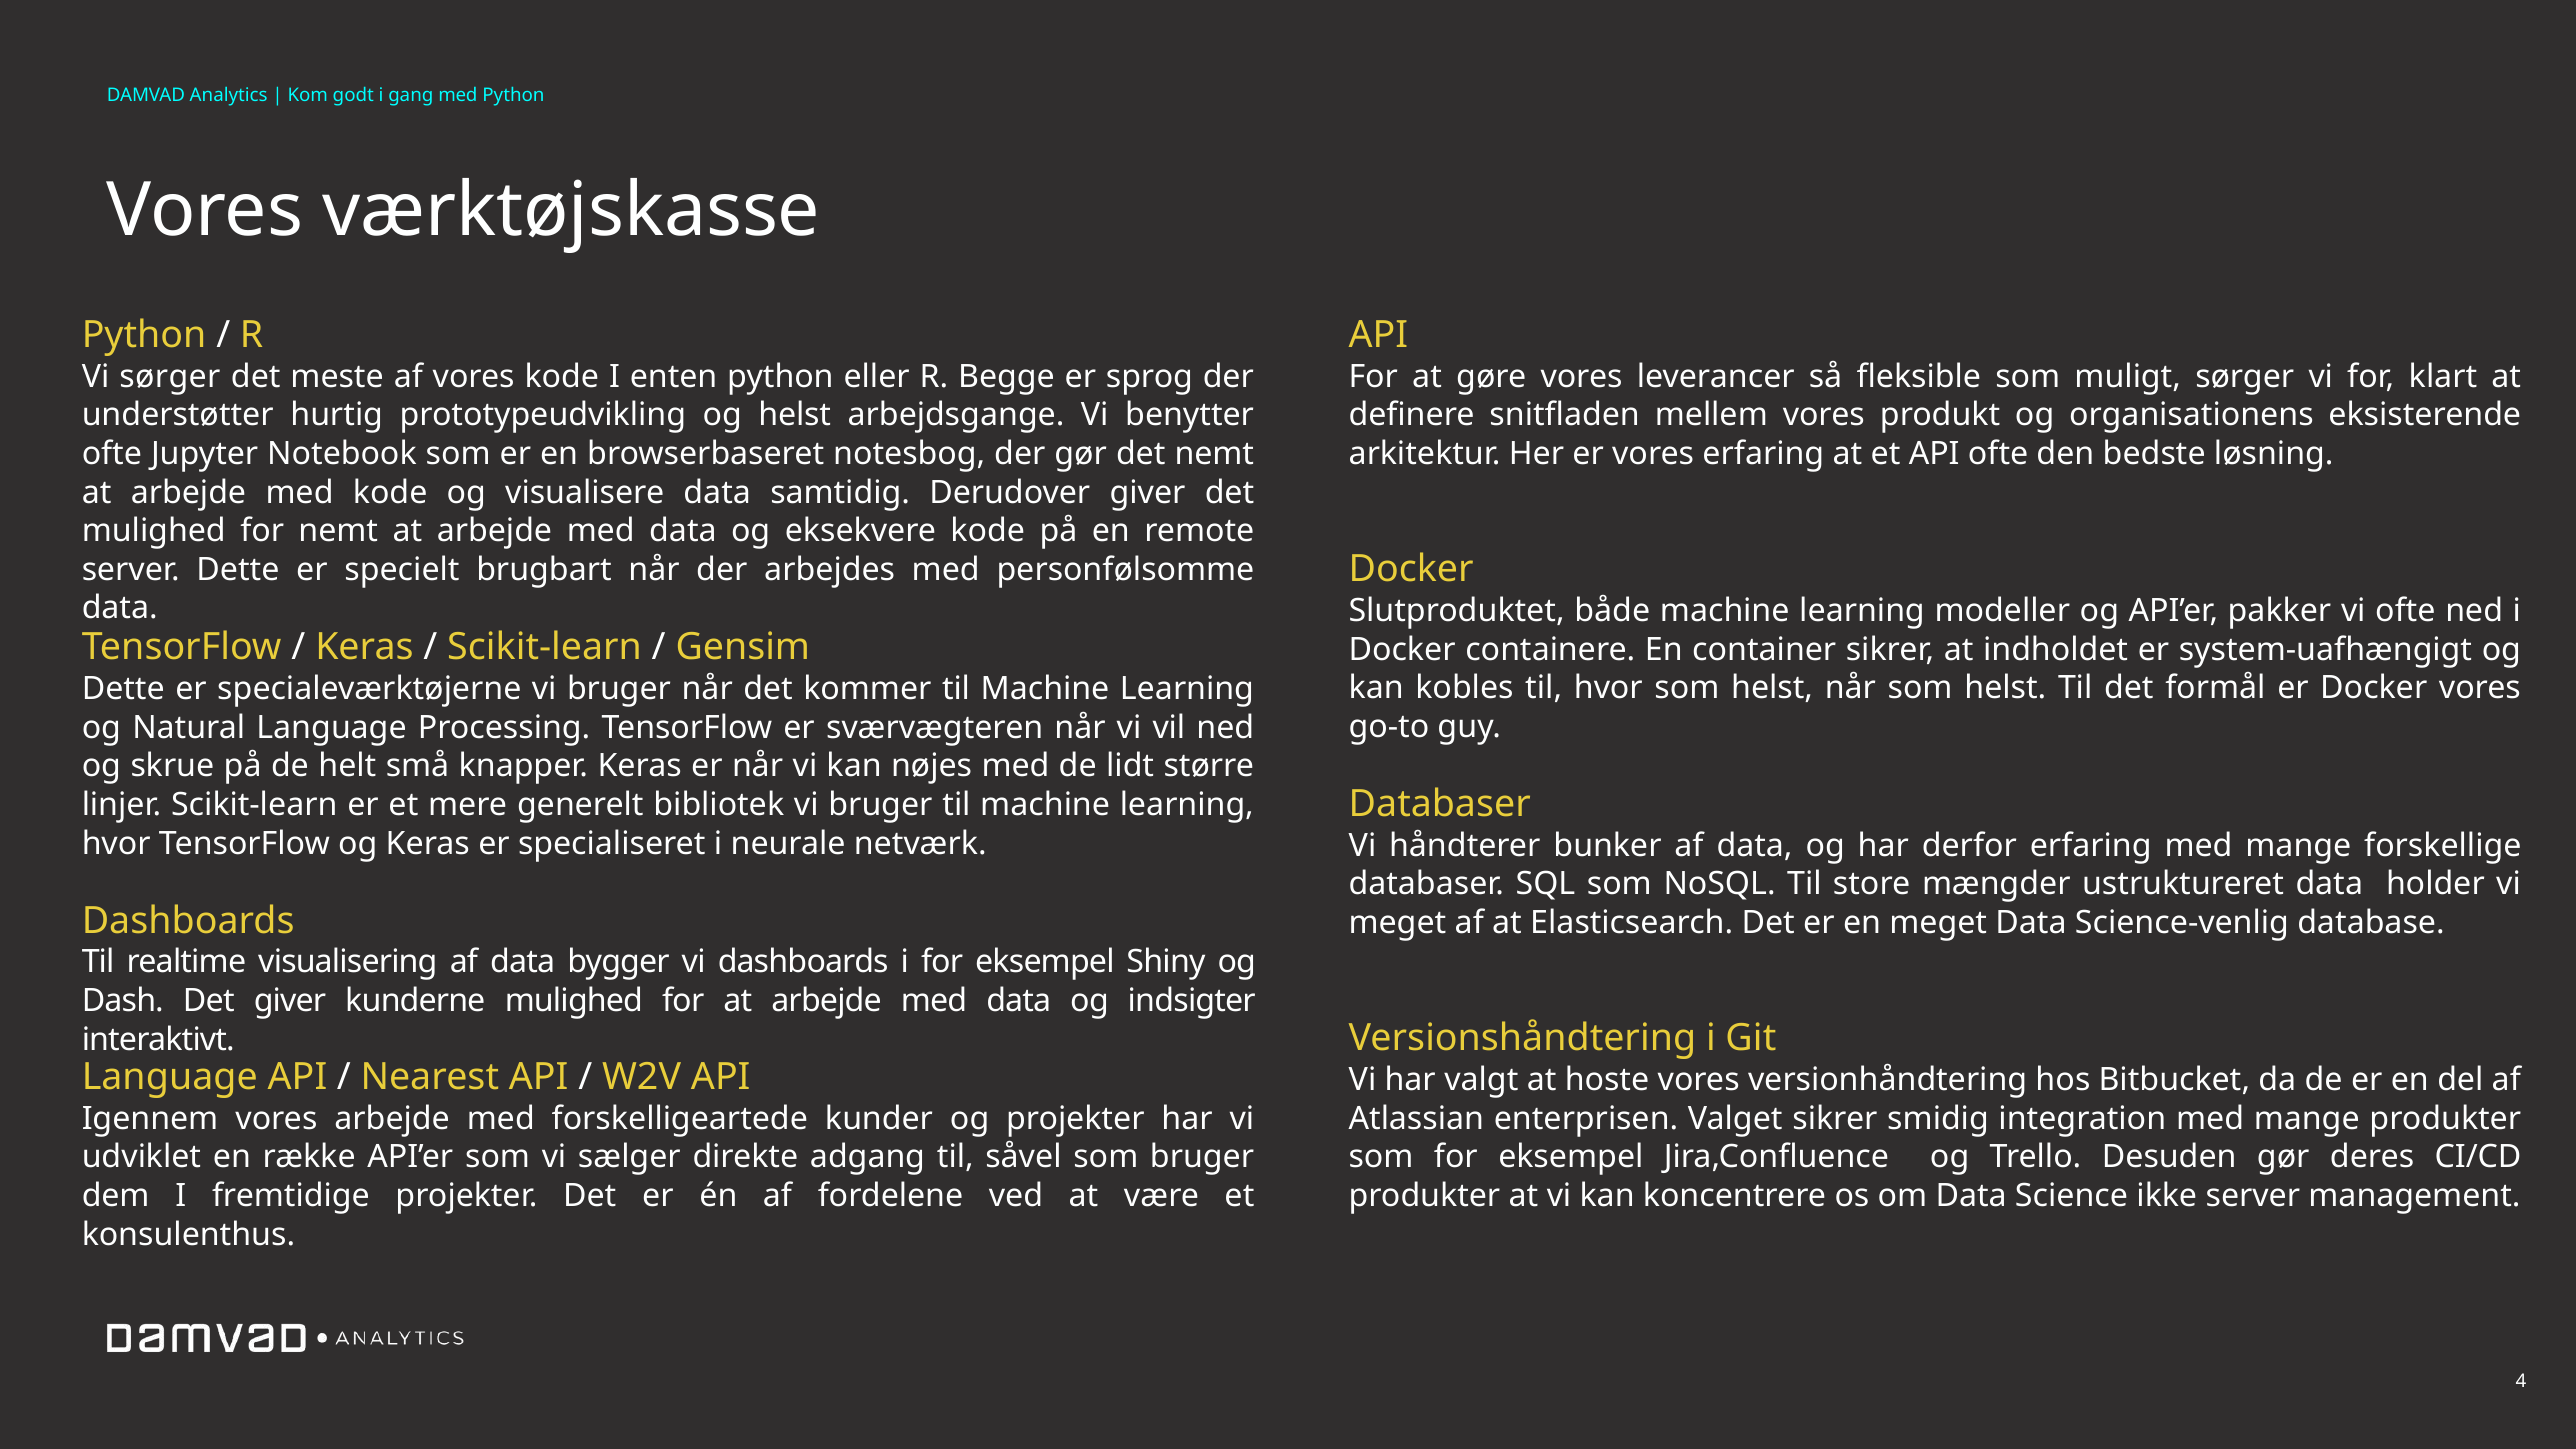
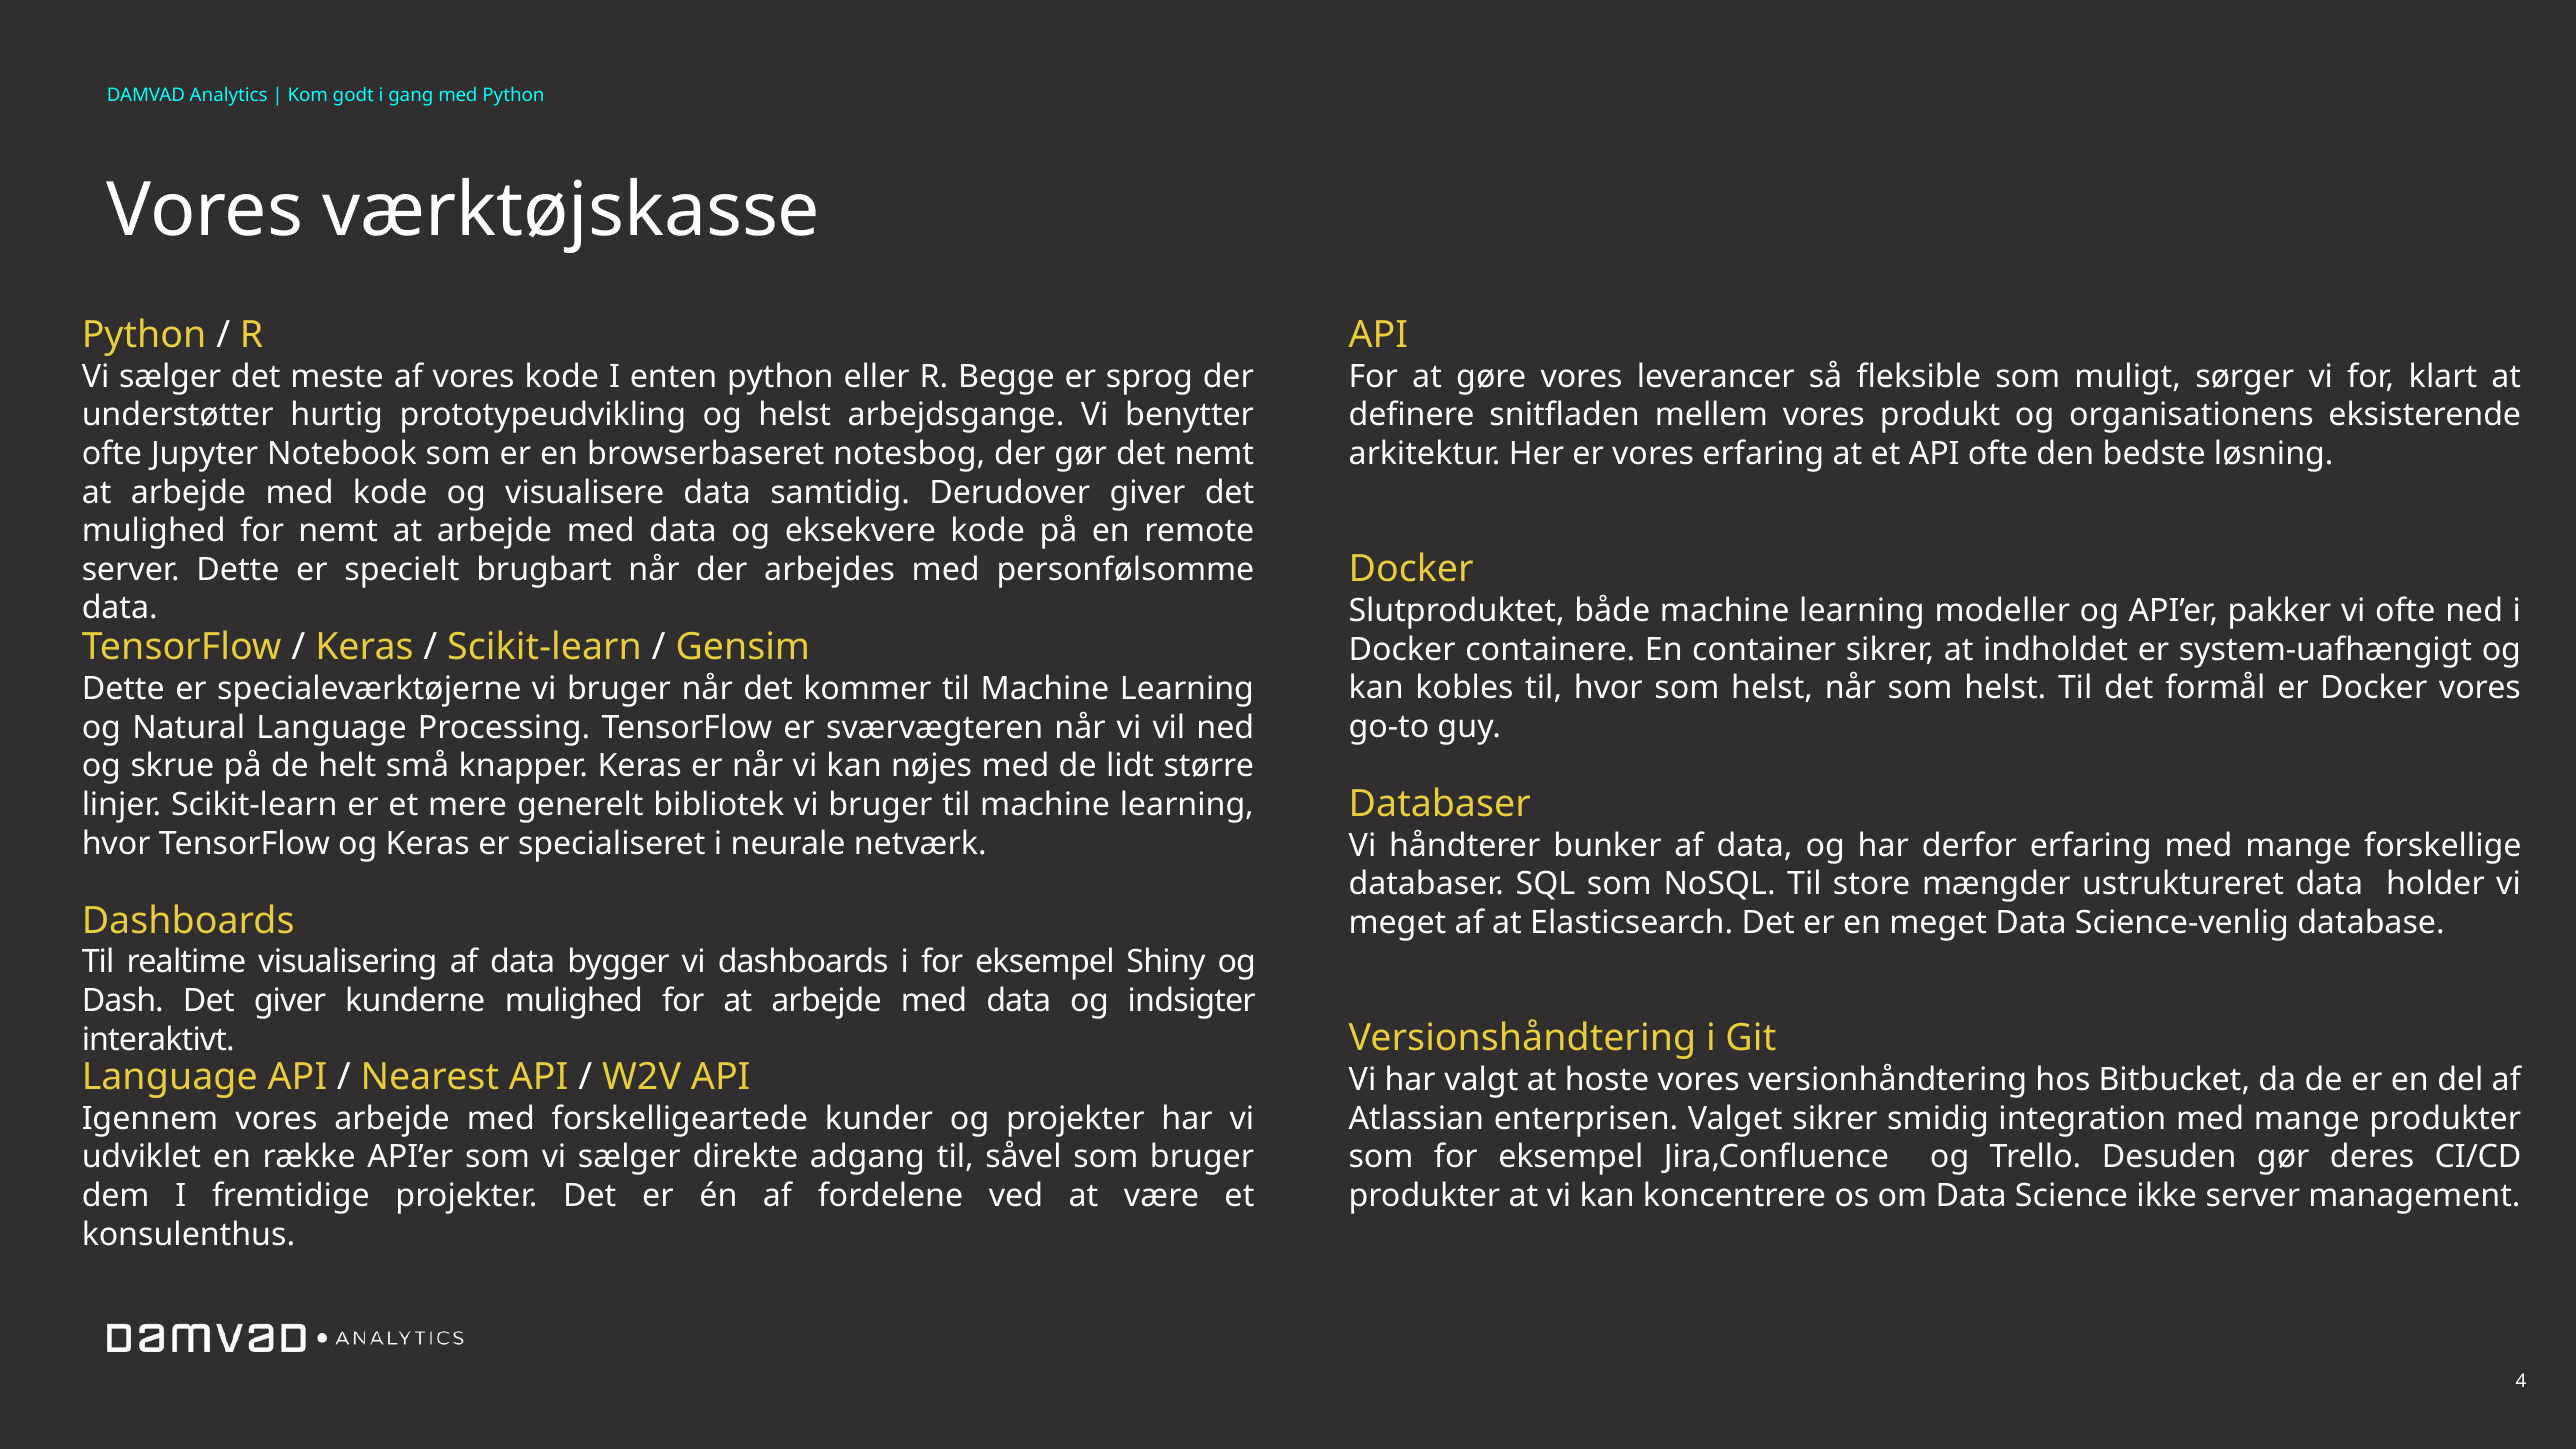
sørger: sørger -> sælger (170, 376)
